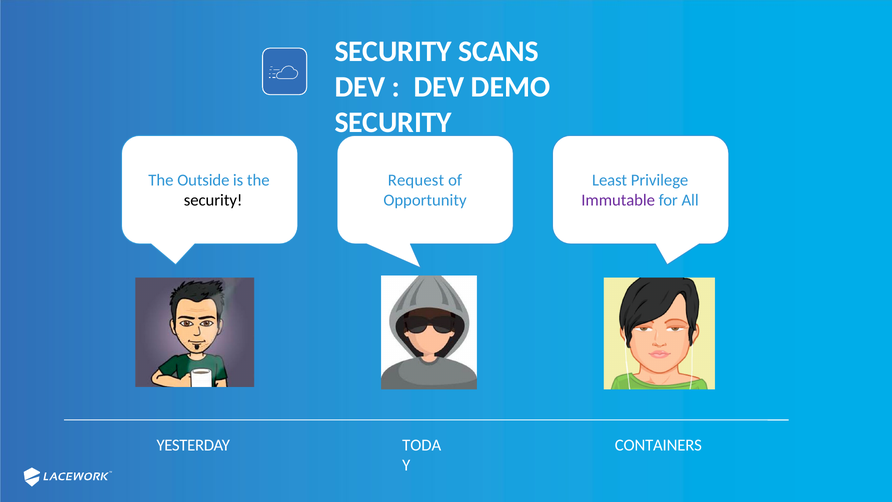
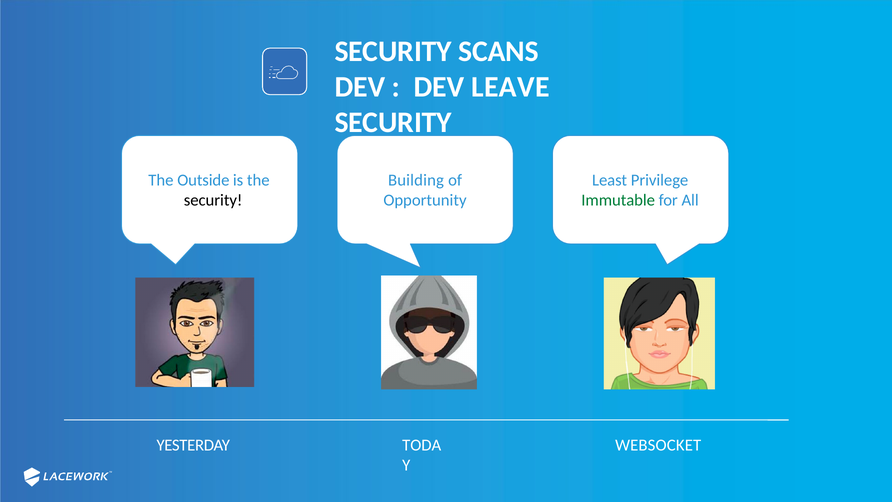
DEMO: DEMO -> LEAVE (510, 87)
Request: Request -> Building (416, 180)
Immutable colour: purple -> green (618, 200)
CONTAINERS: CONTAINERS -> WEBSOCKET (658, 445)
